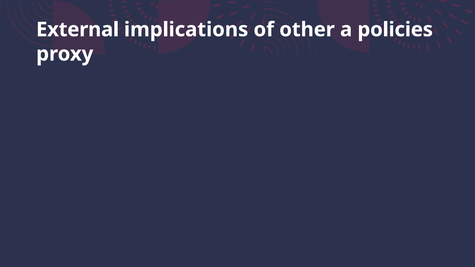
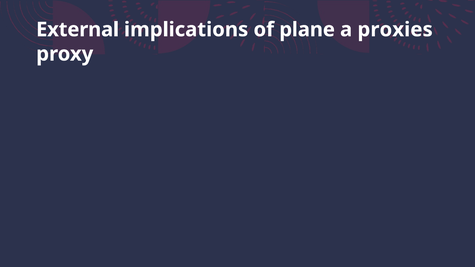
other: other -> plane (307, 30)
policies: policies -> proxies (395, 30)
